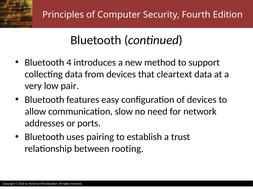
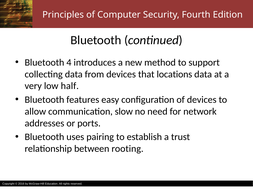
cleartext: cleartext -> locations (174, 74)
pair: pair -> half (70, 86)
